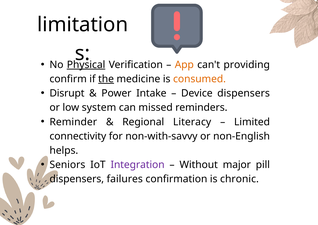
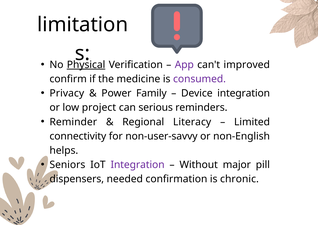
App colour: orange -> purple (184, 65)
providing: providing -> improved (247, 65)
the underline: present -> none (106, 79)
consumed colour: orange -> purple (199, 79)
Disrupt: Disrupt -> Privacy (67, 93)
Intake: Intake -> Family (151, 93)
Device dispensers: dispensers -> integration (244, 93)
system: system -> project (99, 107)
missed: missed -> serious (156, 107)
non-with-savvy: non-with-savvy -> non-user-savvy (161, 136)
failures: failures -> needed (125, 179)
